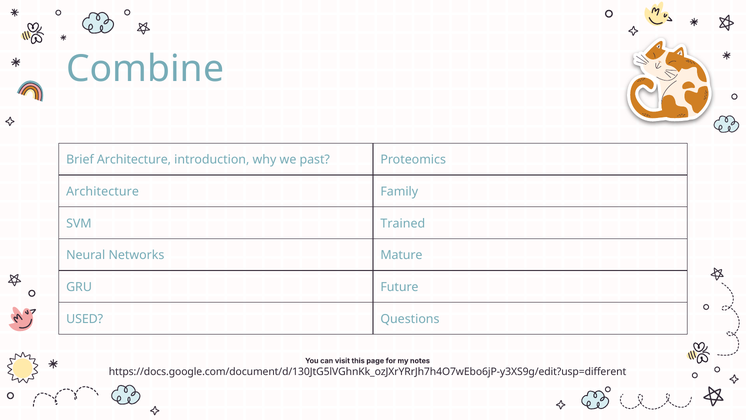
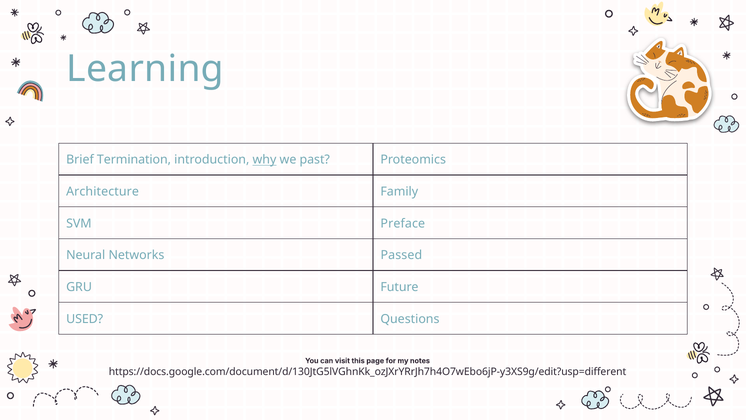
Combine: Combine -> Learning (145, 69)
Brief Architecture: Architecture -> Termination (134, 160)
why underline: none -> present (264, 160)
Trained: Trained -> Preface (403, 223)
Mature: Mature -> Passed (401, 255)
